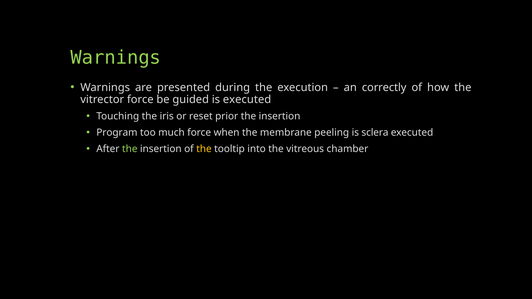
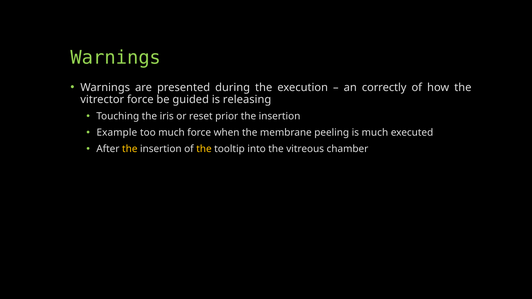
is executed: executed -> releasing (247, 99)
Program: Program -> Example (117, 133)
is sclera: sclera -> much (375, 133)
the colour: light green -> yellow (130, 149)
